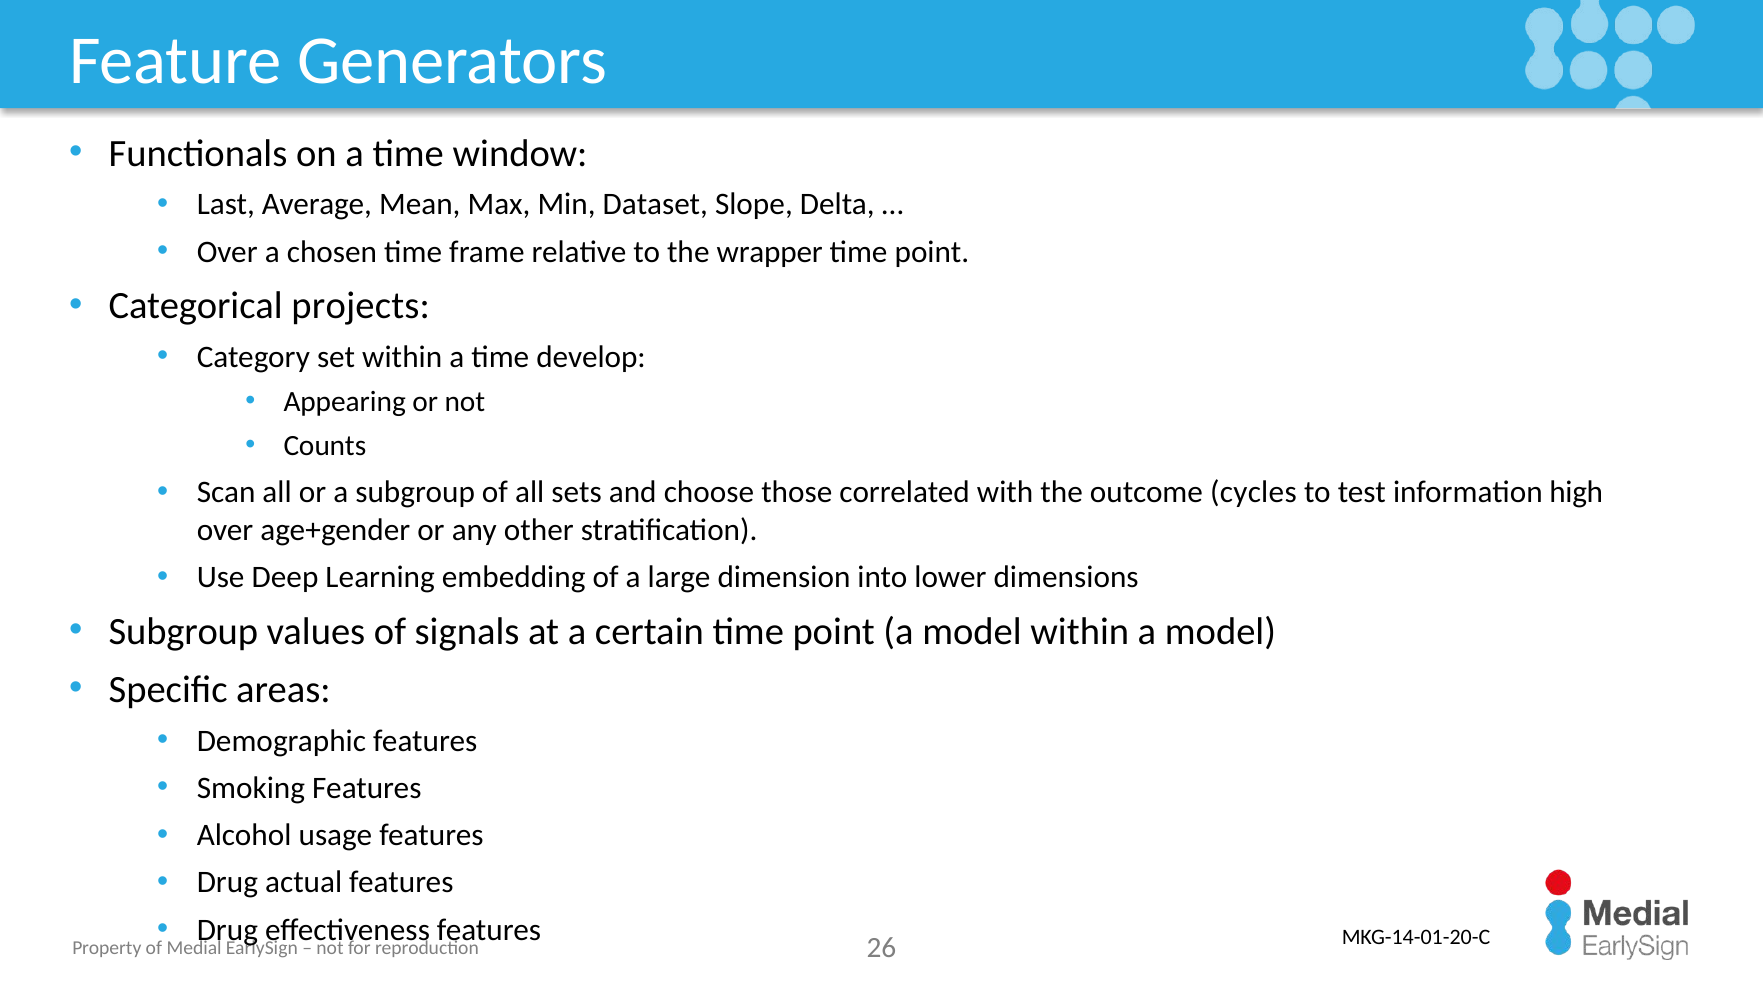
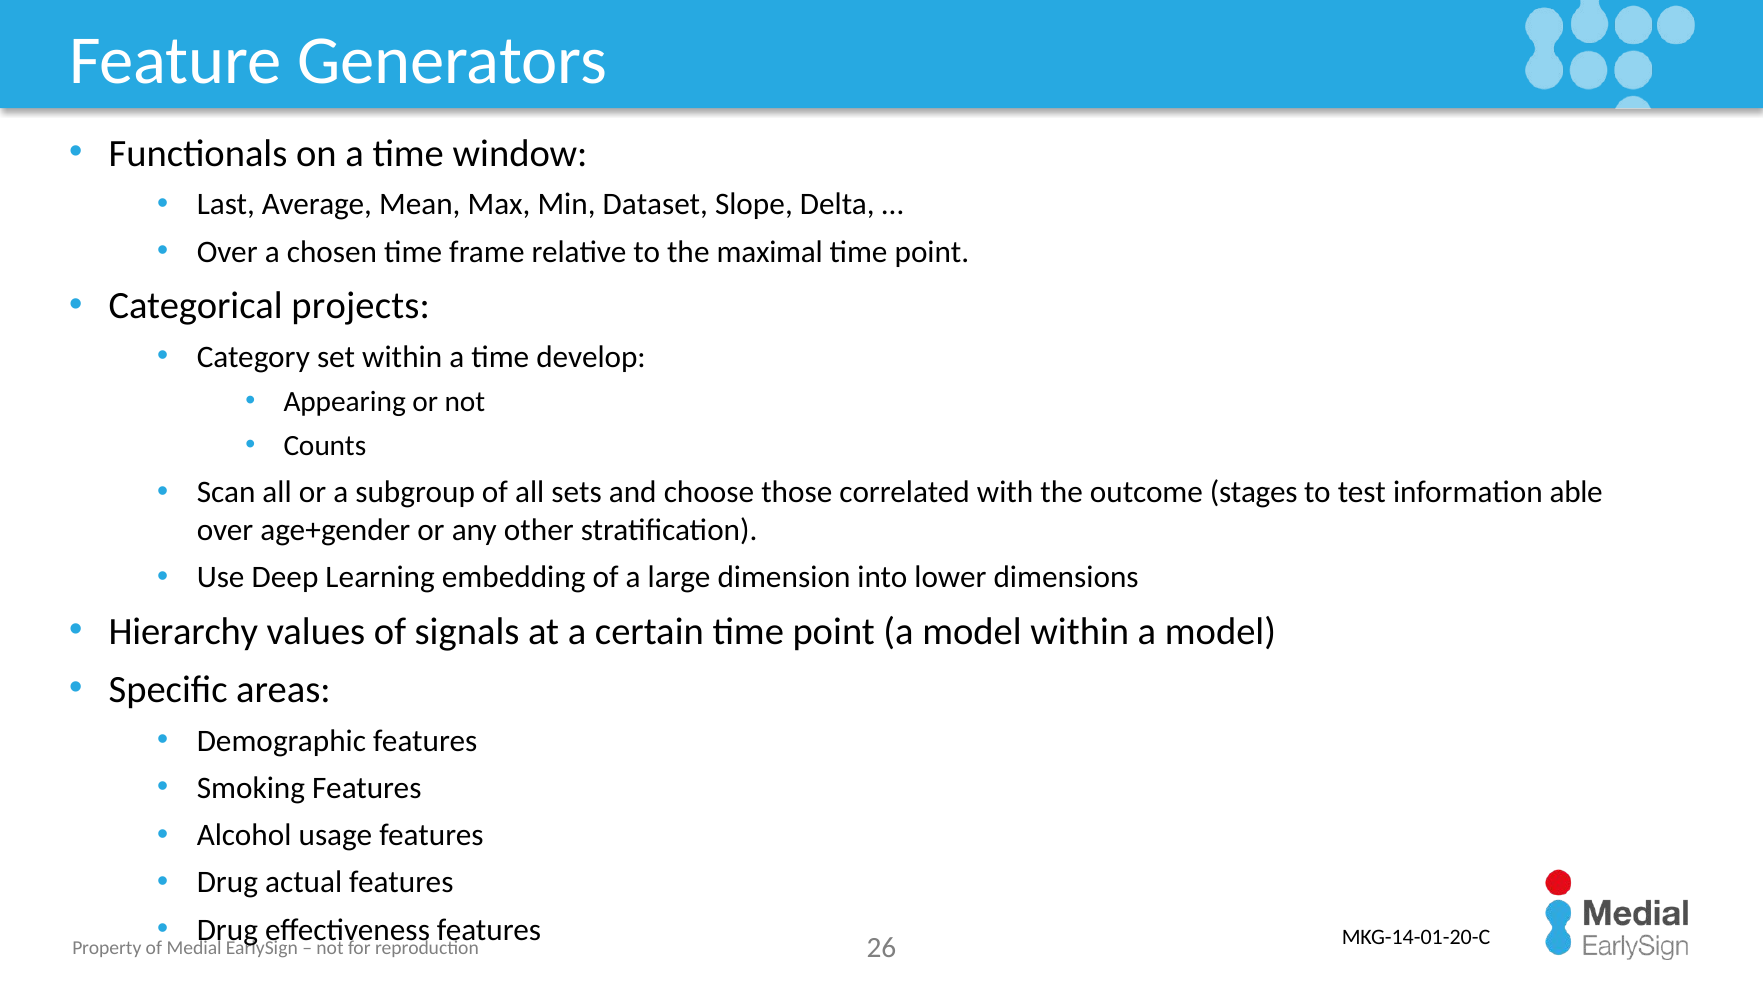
wrapper: wrapper -> maximal (770, 252)
cycles: cycles -> stages (1254, 492)
high: high -> able (1576, 492)
Subgroup: Subgroup -> Hierarchy (183, 631)
